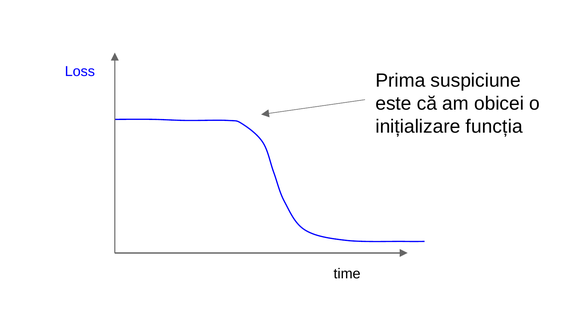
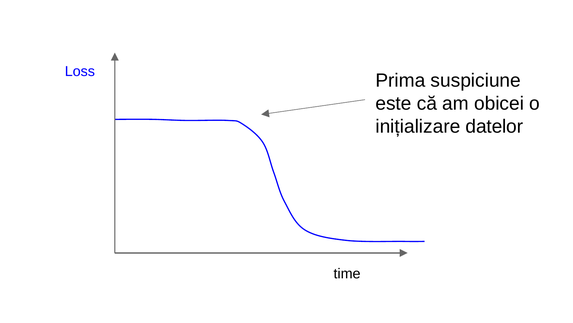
funcția: funcția -> datelor (494, 126)
